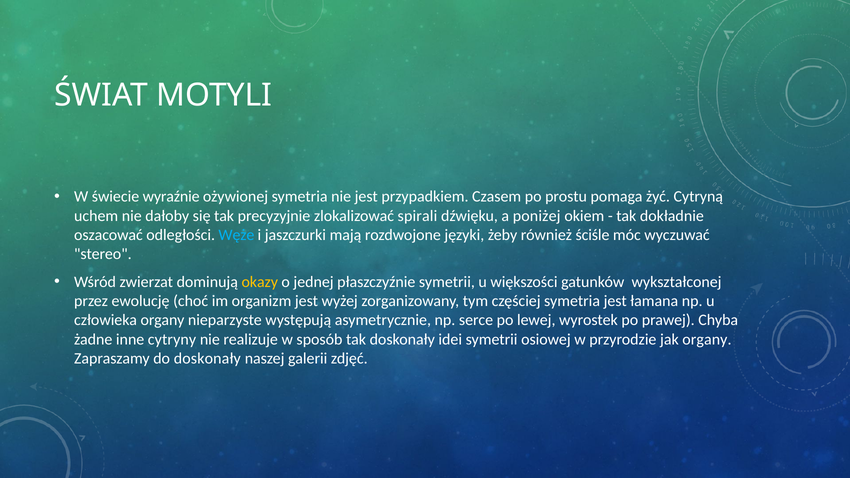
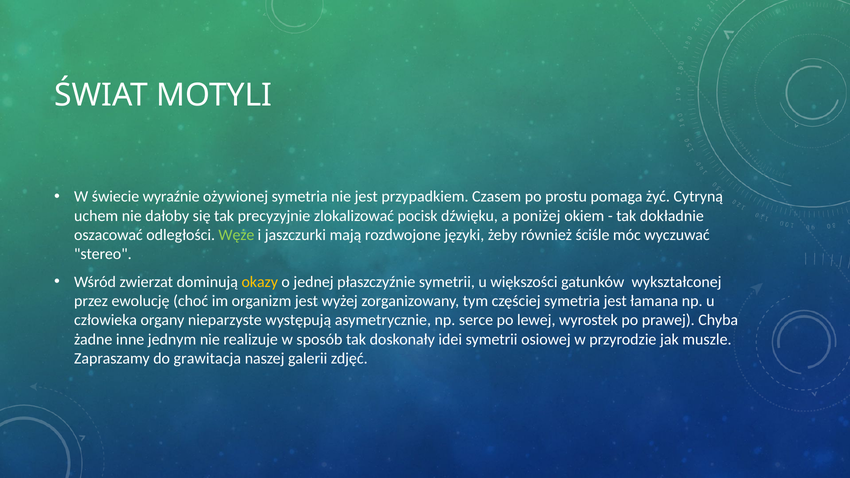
spirali: spirali -> pocisk (418, 216)
Węże colour: light blue -> light green (236, 235)
cytryny: cytryny -> jednym (172, 339)
jak organy: organy -> muszle (707, 339)
do doskonały: doskonały -> grawitacja (207, 359)
